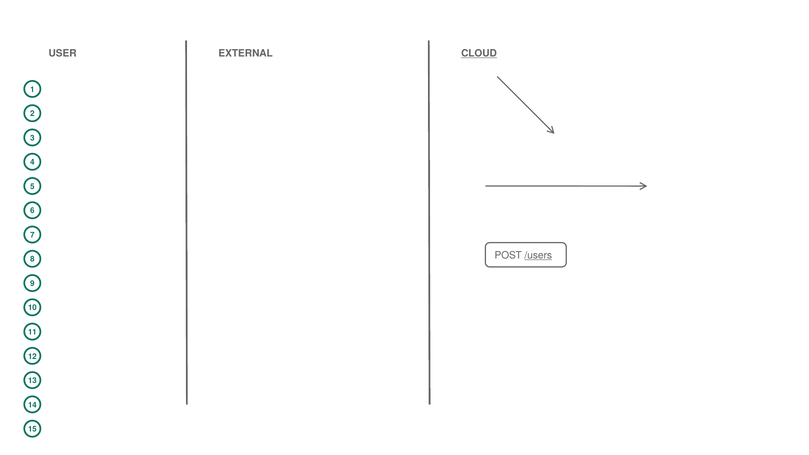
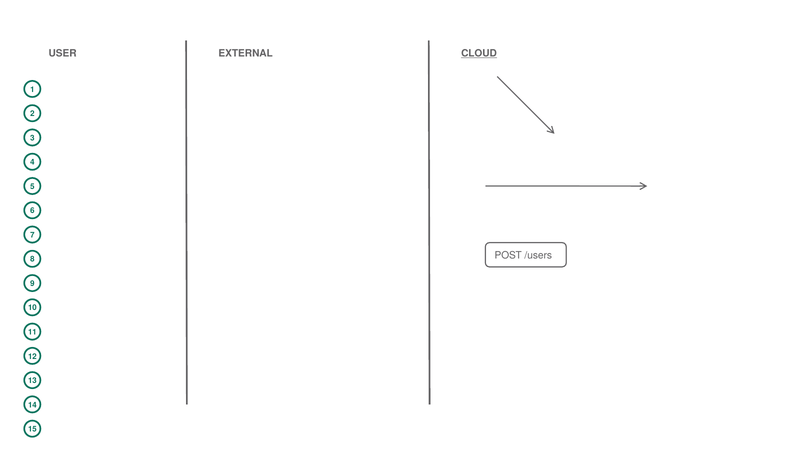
/users underline: present -> none (538, 255)
